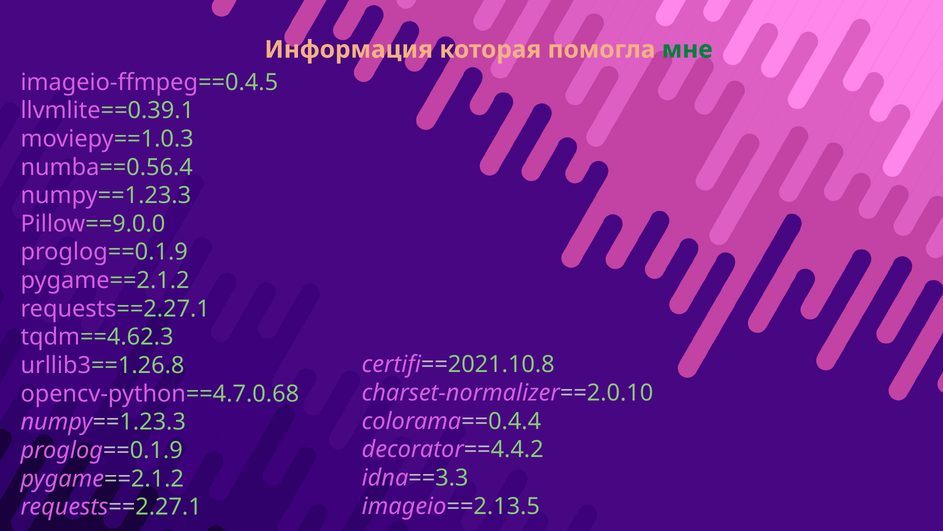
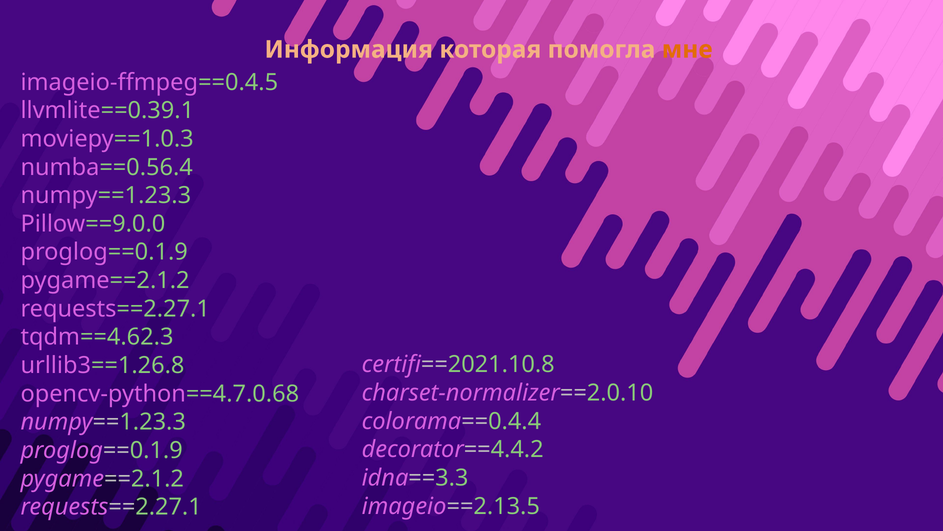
мне colour: green -> orange (687, 50)
